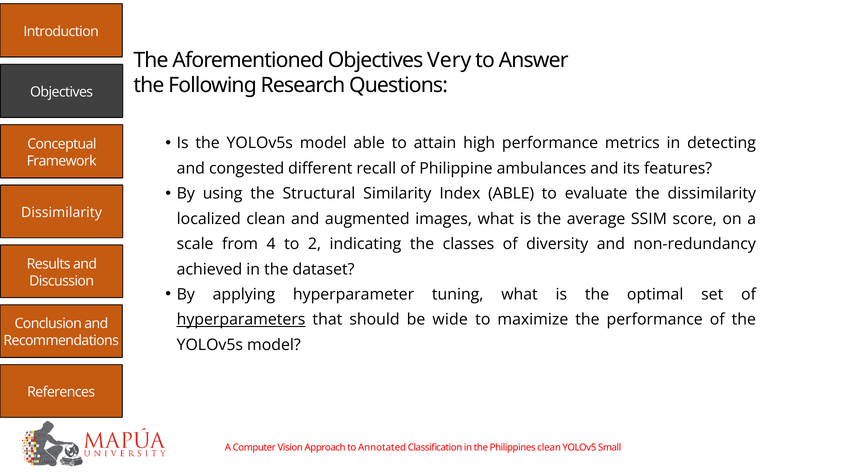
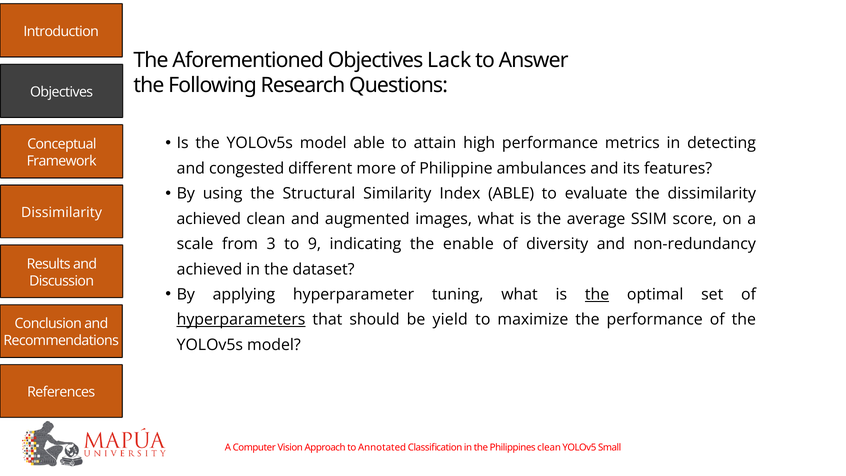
Very: Very -> Lack (449, 60)
recall: recall -> more (376, 168)
localized: localized -> achieved (209, 219)
4: 4 -> 3 (271, 244)
2: 2 -> 9 (314, 244)
classes: classes -> enable (468, 244)
the underline: none -> present (597, 294)
wide: wide -> yield (450, 320)
